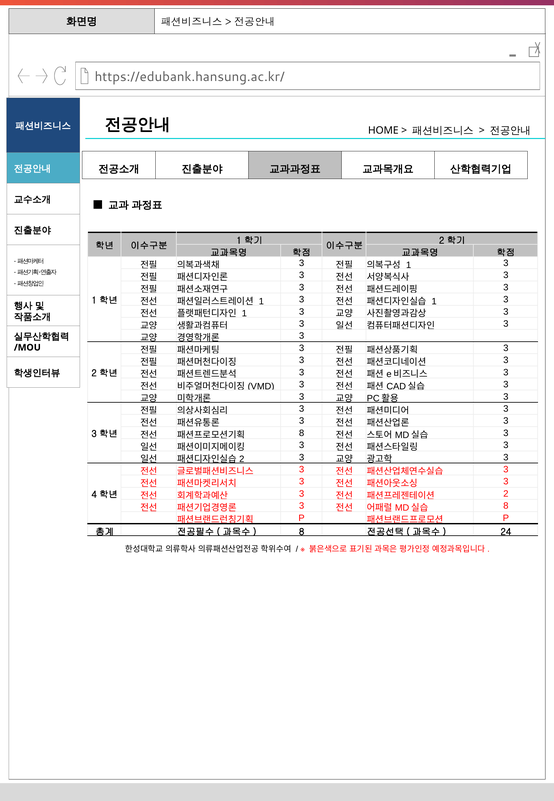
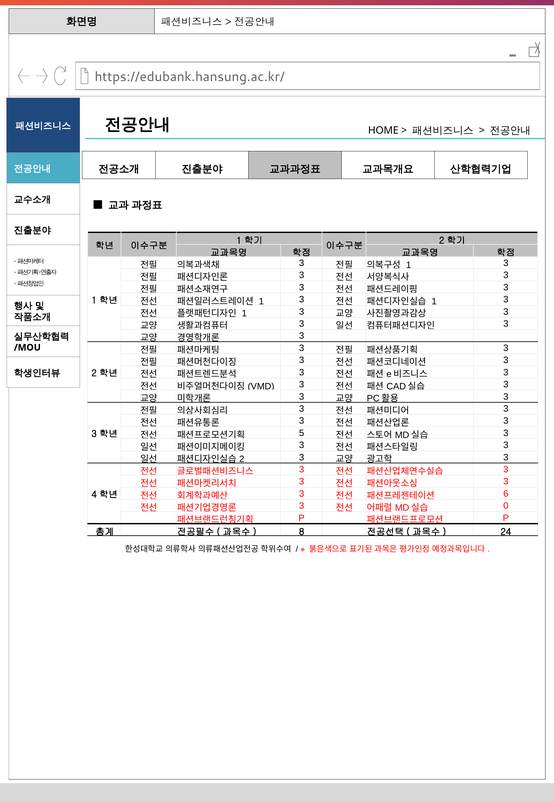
8: 8 -> 5 (302, 433)
2: 2 -> 6 (506, 493)
8: 8 -> 0 (506, 505)
